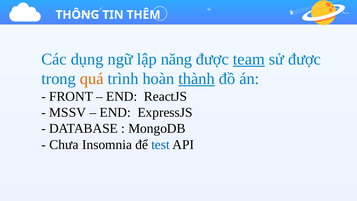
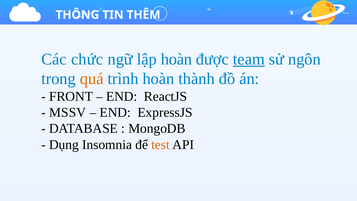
dụng: dụng -> chức (87, 59)
lập năng: năng -> hoàn (176, 59)
sử được: được -> ngôn (304, 59)
thành underline: present -> none (197, 79)
Chưa: Chưa -> Dụng (64, 145)
test colour: blue -> orange (161, 145)
